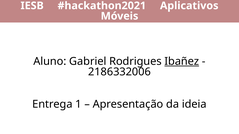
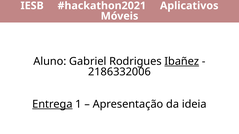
Entrega underline: none -> present (52, 104)
